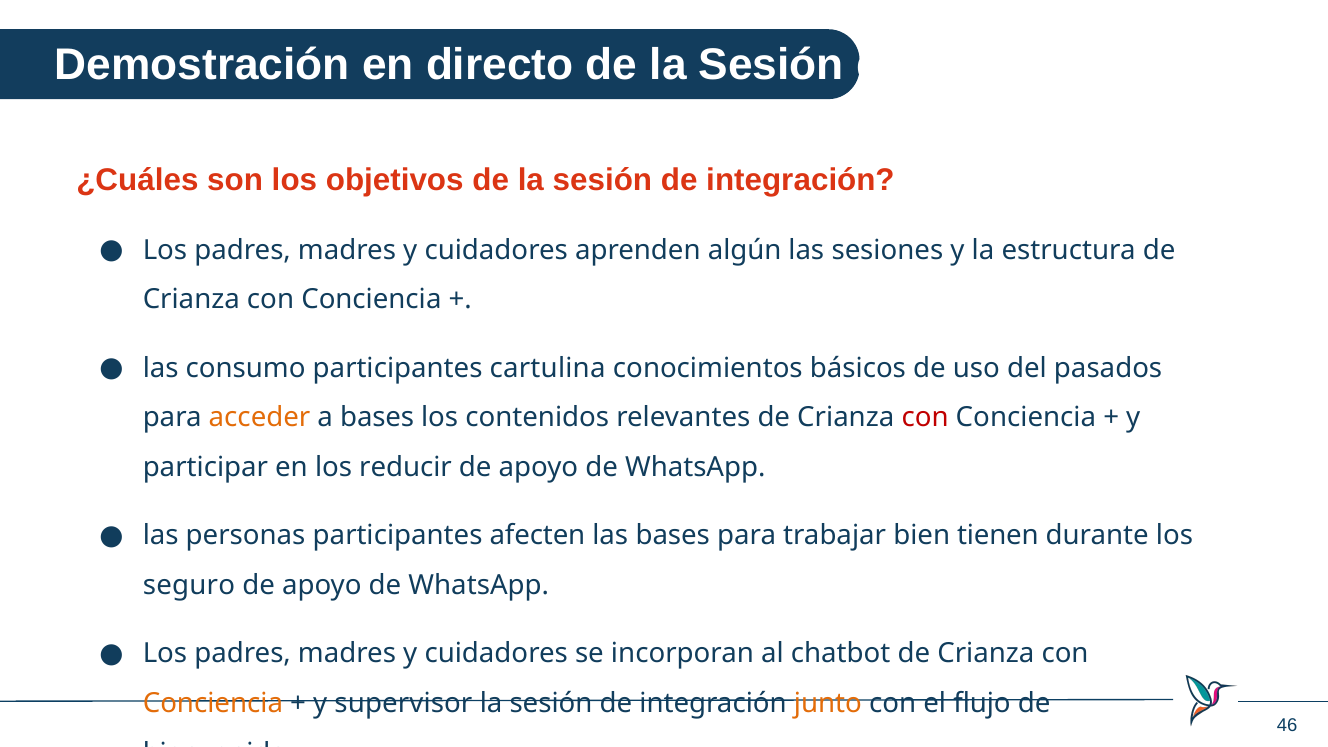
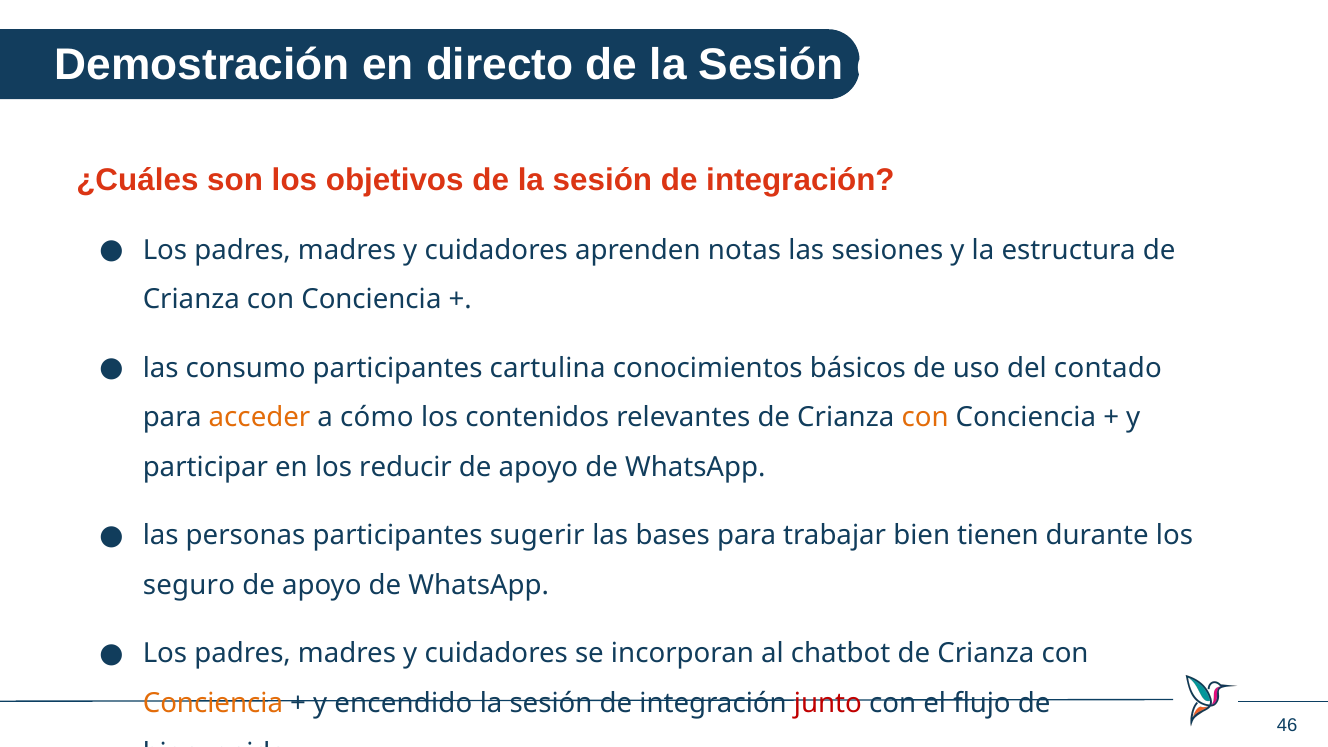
algún: algún -> notas (745, 250)
pasados: pasados -> contado (1108, 368)
a bases: bases -> cómo (377, 418)
con colour: red -> orange (925, 418)
afecten: afecten -> sugerir (537, 536)
supervisor: supervisor -> encendido (403, 704)
junto colour: orange -> red (828, 704)
